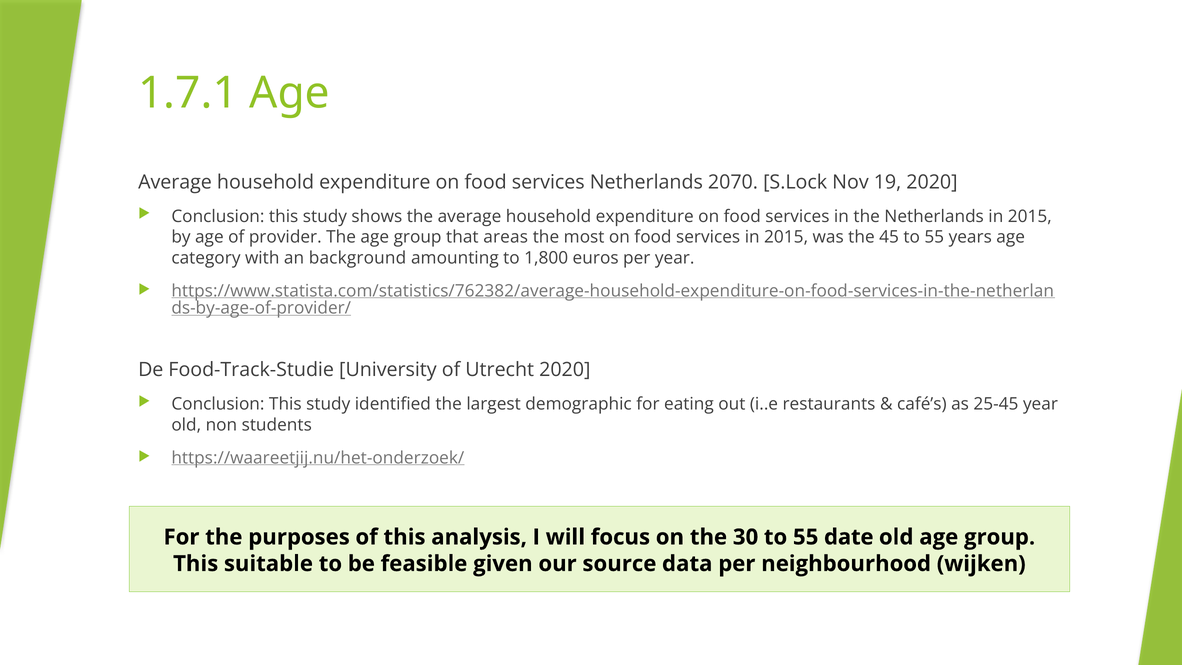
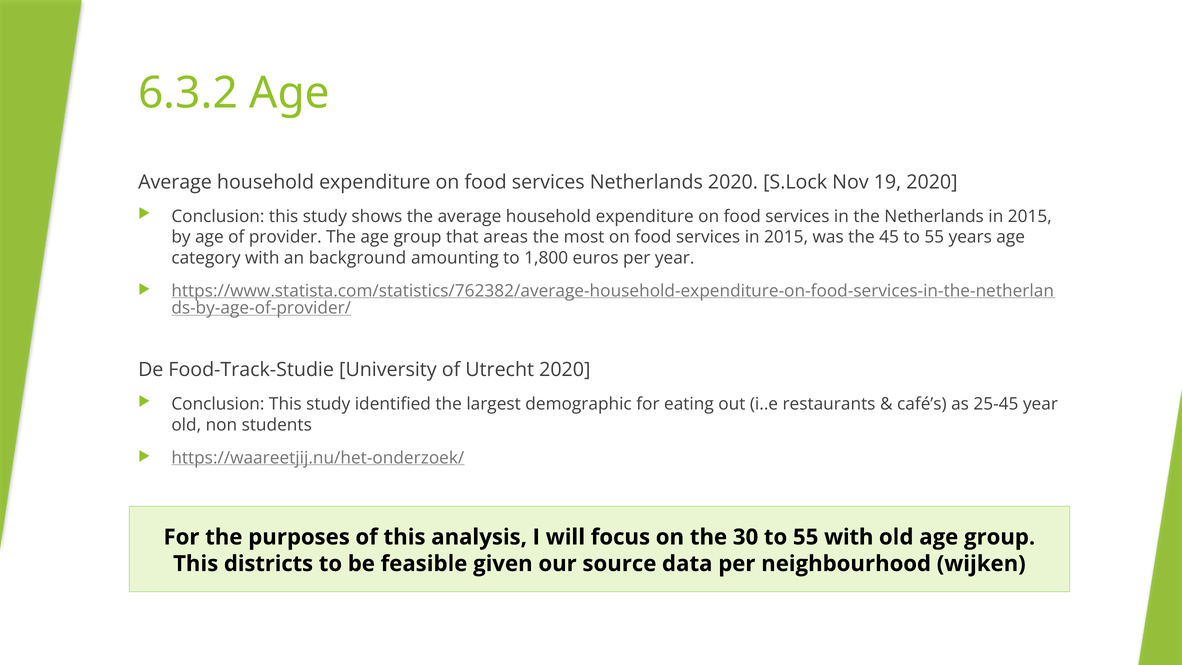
1.7.1: 1.7.1 -> 6.3.2 (188, 93)
Netherlands 2070: 2070 -> 2020 (733, 182)
55 date: date -> with (849, 537)
suitable: suitable -> districts (268, 564)
